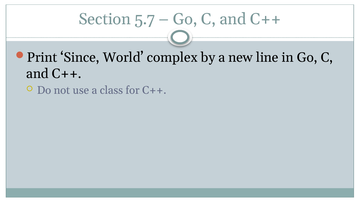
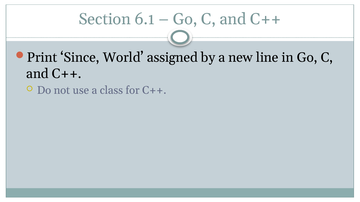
5.7: 5.7 -> 6.1 (145, 19)
complex: complex -> assigned (172, 58)
